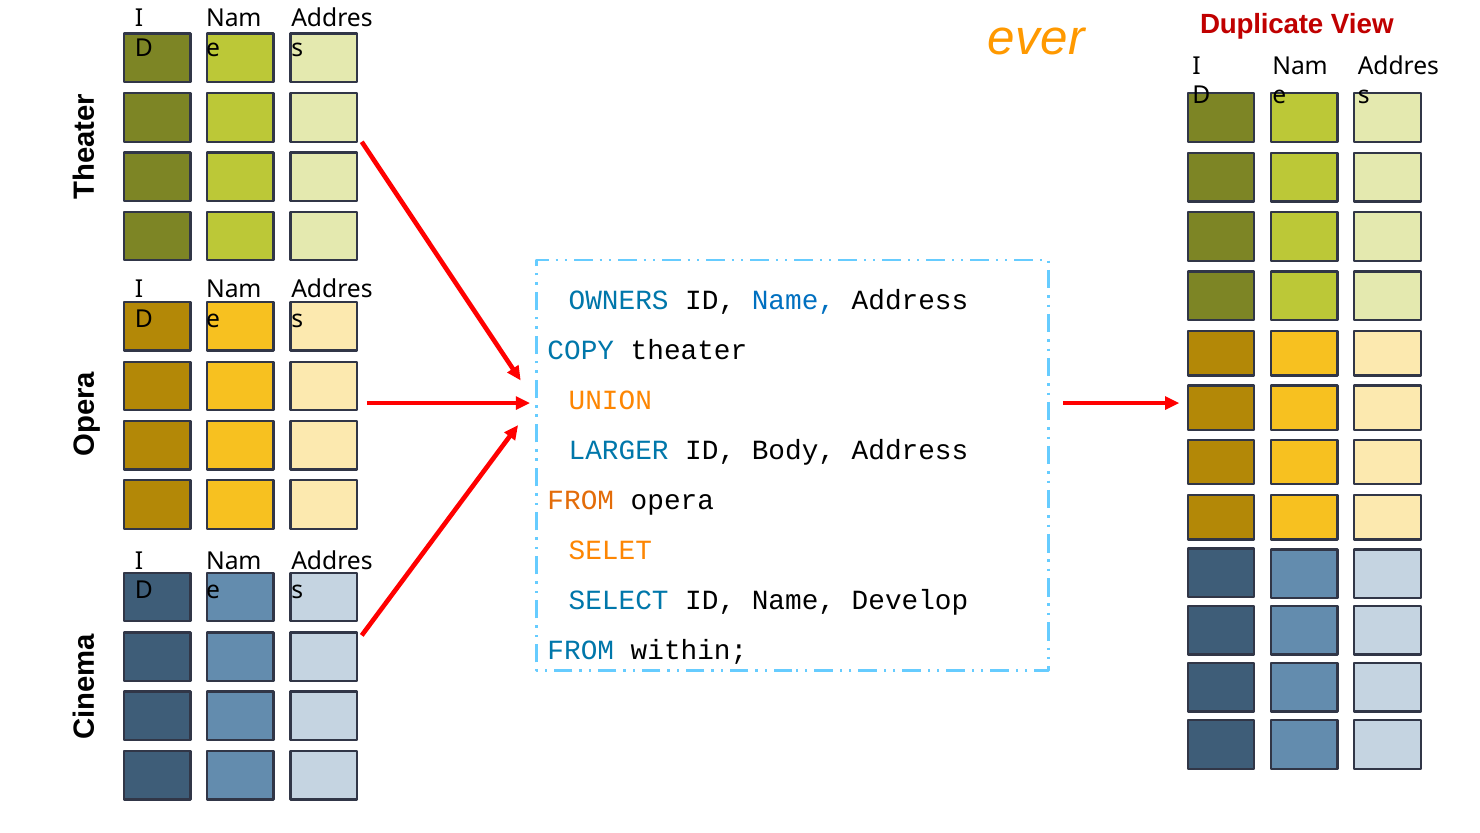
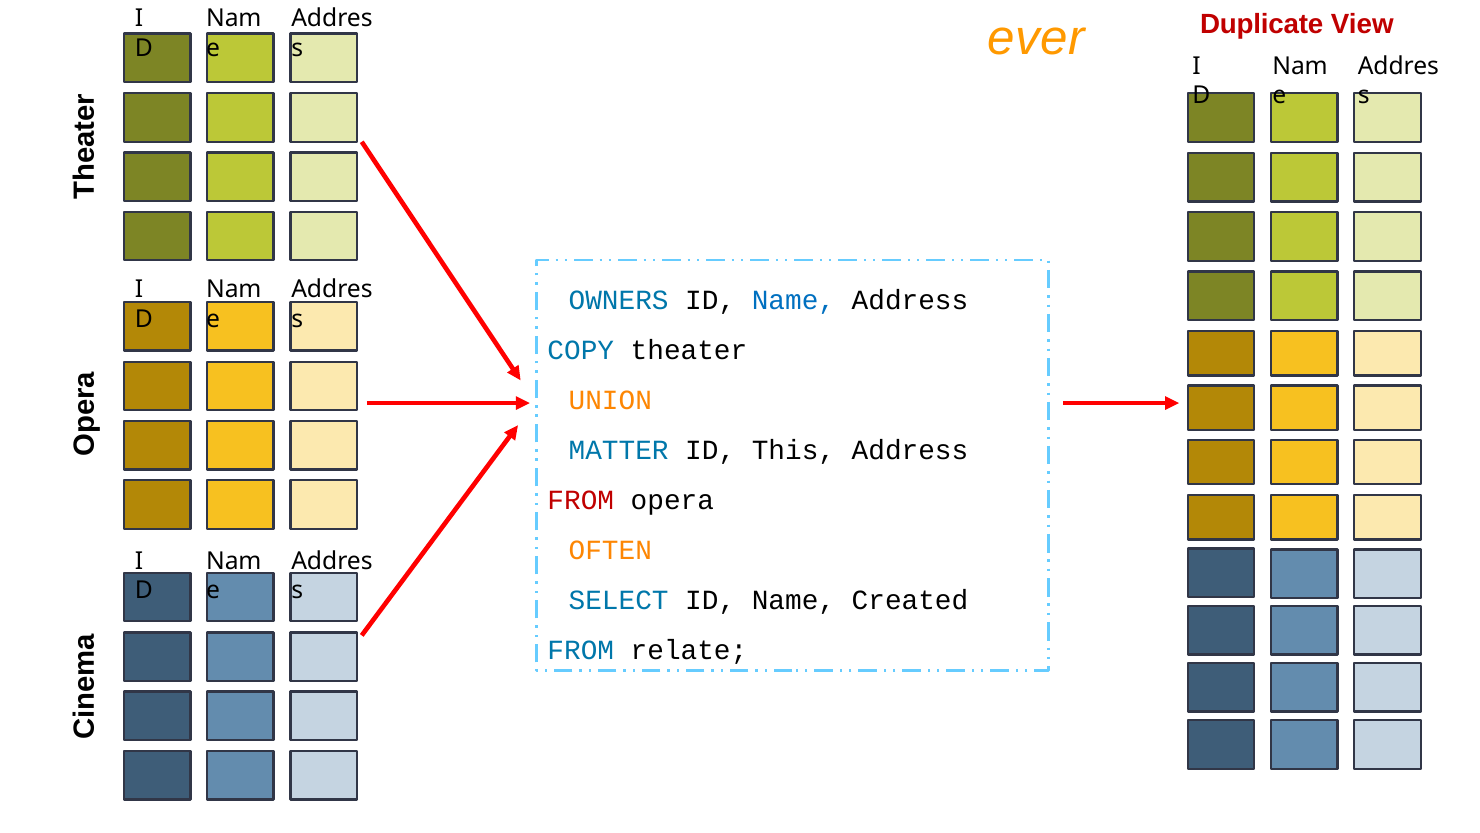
LARGER: LARGER -> MATTER (619, 450)
Body: Body -> This (793, 450)
FROM colour: orange -> red (581, 500)
SELET: SELET -> OFTEN (610, 550)
Develop: Develop -> Created (910, 600)
within: within -> relate (689, 650)
